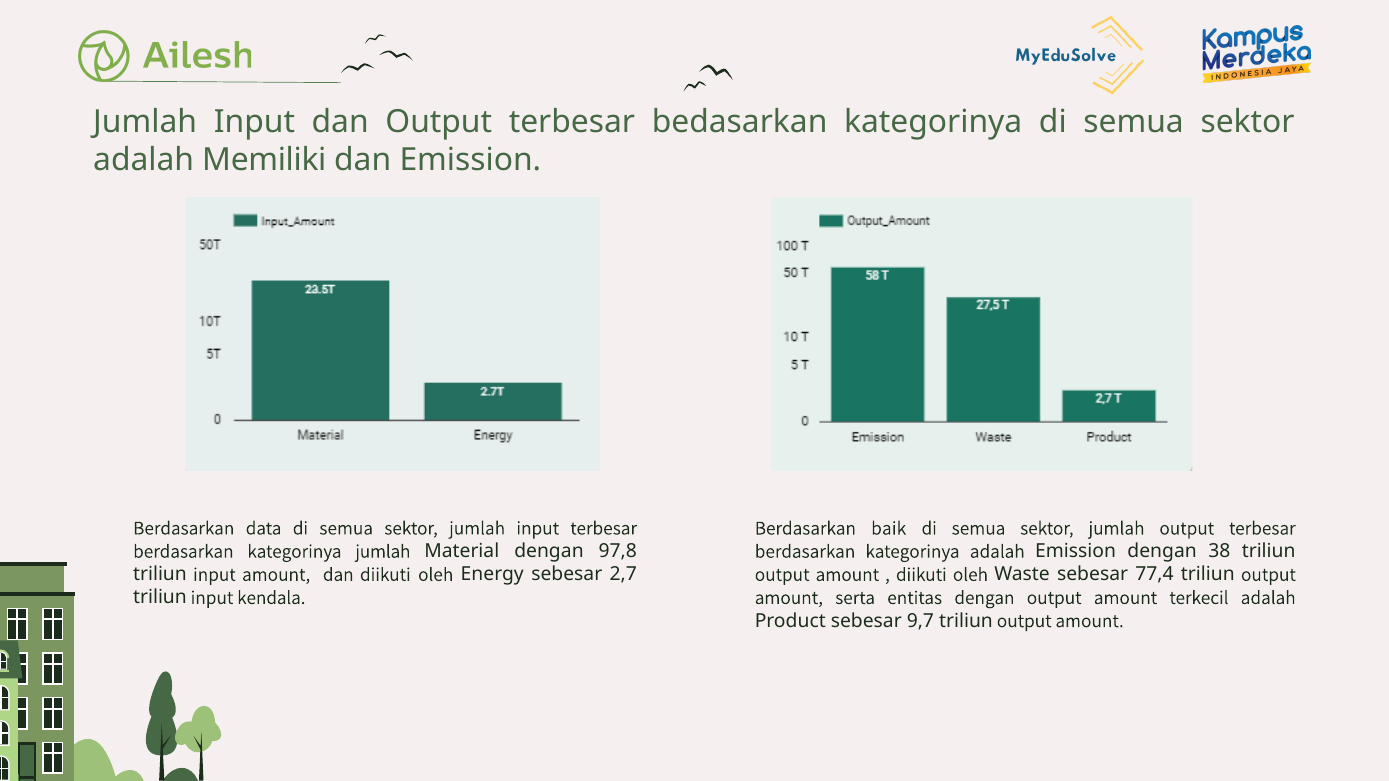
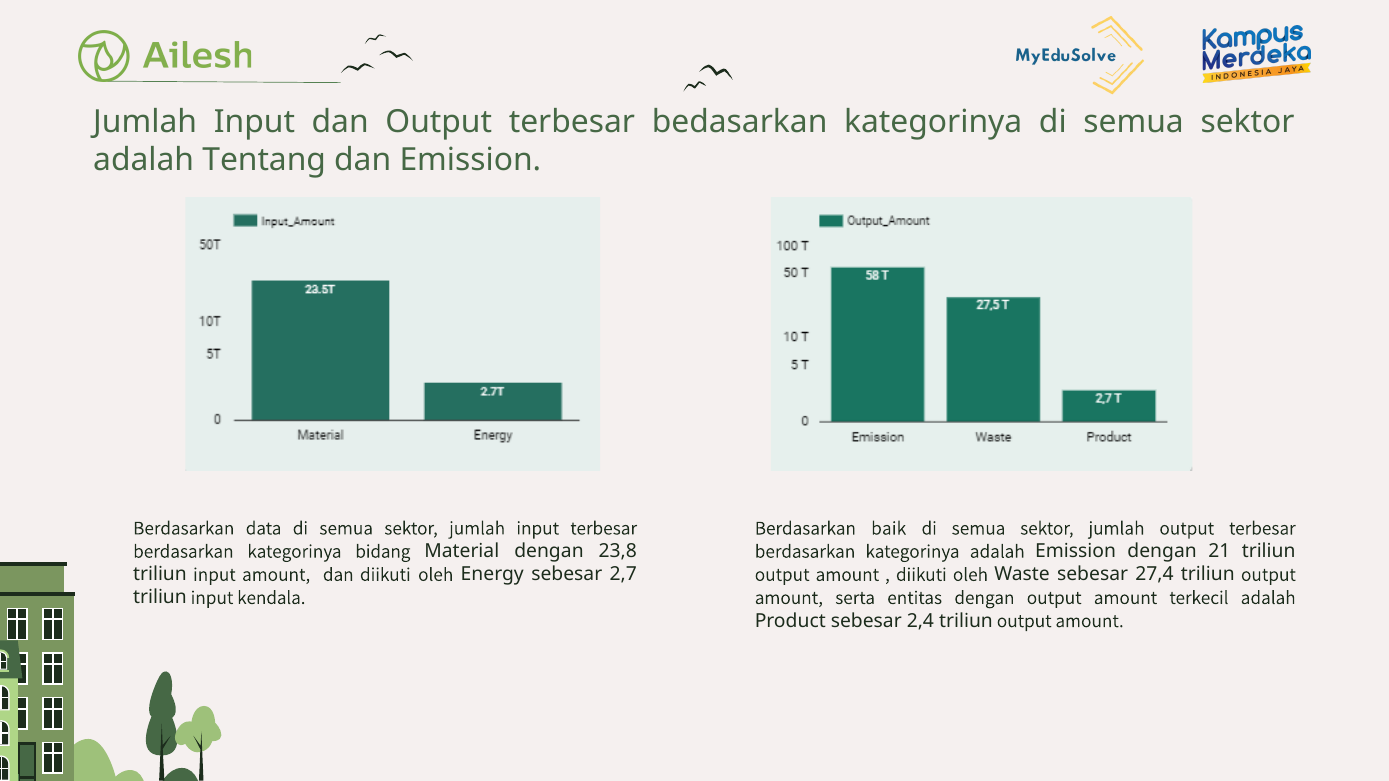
Memiliki: Memiliki -> Tentang (264, 160)
kategorinya jumlah: jumlah -> bidang (383, 551)
97,8: 97,8 -> 23,8 (618, 551)
38: 38 -> 21 (1219, 552)
77,4: 77,4 -> 27,4 (1155, 575)
9,7: 9,7 -> 2,4 (920, 621)
